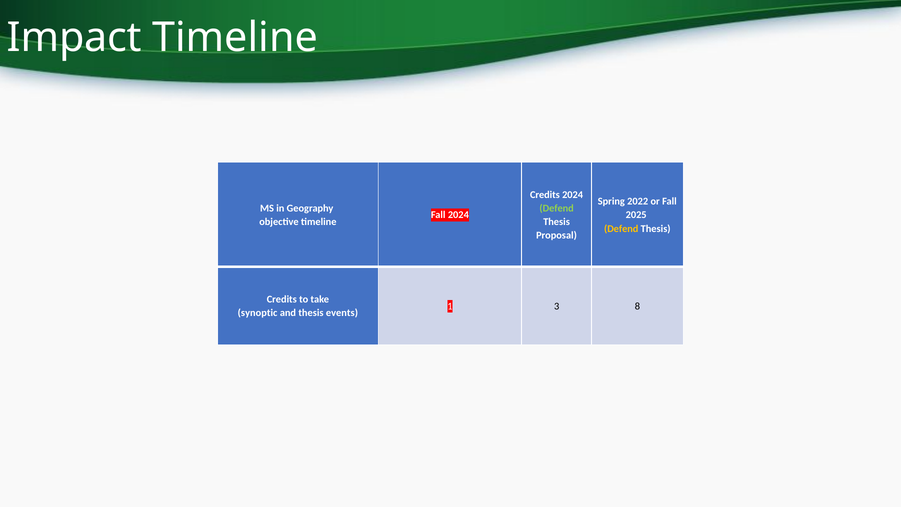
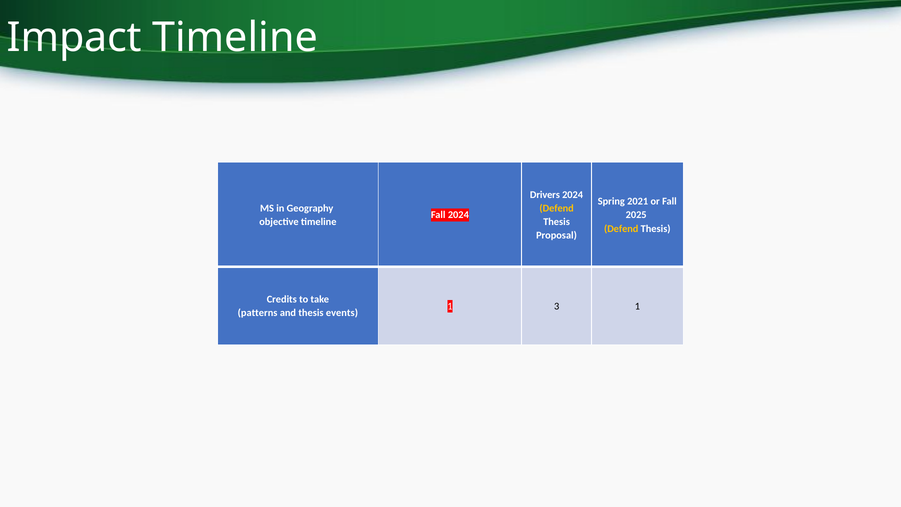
Credits: Credits -> Drivers (545, 195)
2022: 2022 -> 2021 (638, 201)
Defend colour: light green -> yellow (557, 208)
3 8: 8 -> 1 (637, 306)
synoptic: synoptic -> patterns (258, 313)
